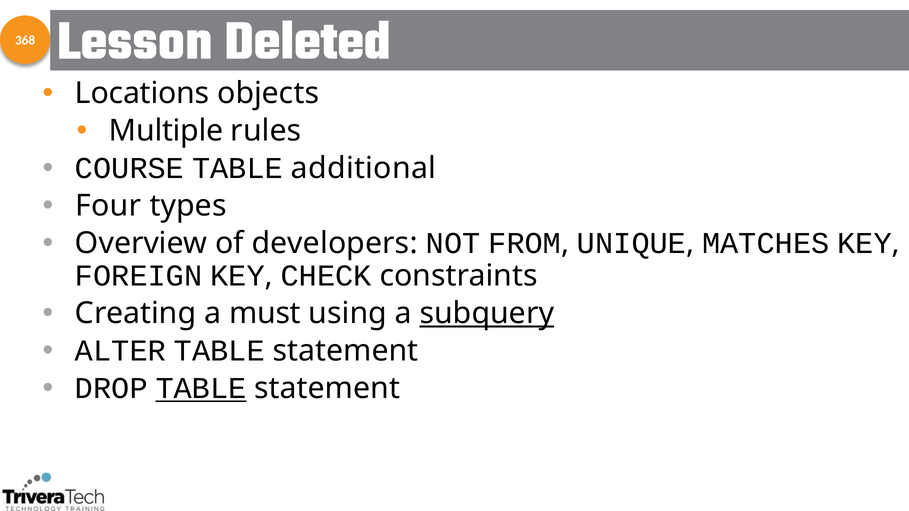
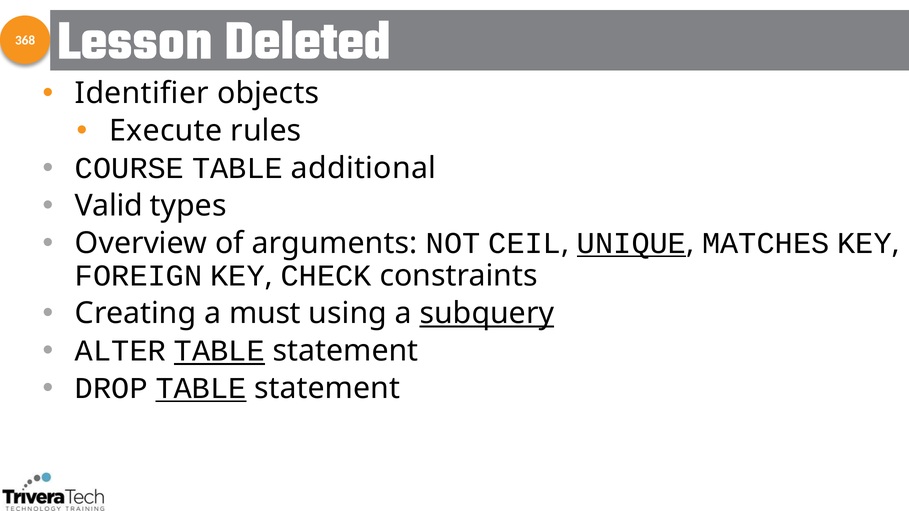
Locations: Locations -> Identifier (142, 94)
Multiple: Multiple -> Execute (166, 131)
Four: Four -> Valid (109, 206)
developers: developers -> arguments (335, 243)
FROM: FROM -> CEIL (525, 243)
UNIQUE underline: none -> present (632, 243)
TABLE underline: none -> present (219, 351)
